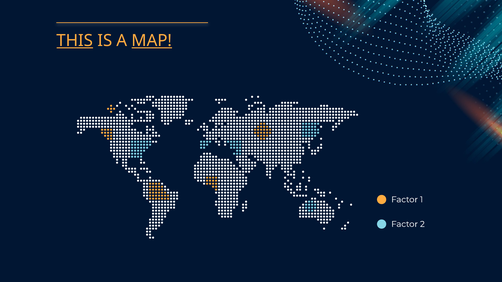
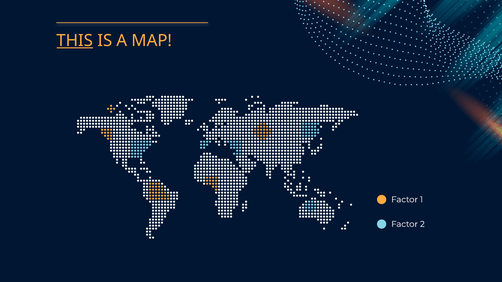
MAP underline: present -> none (152, 41)
